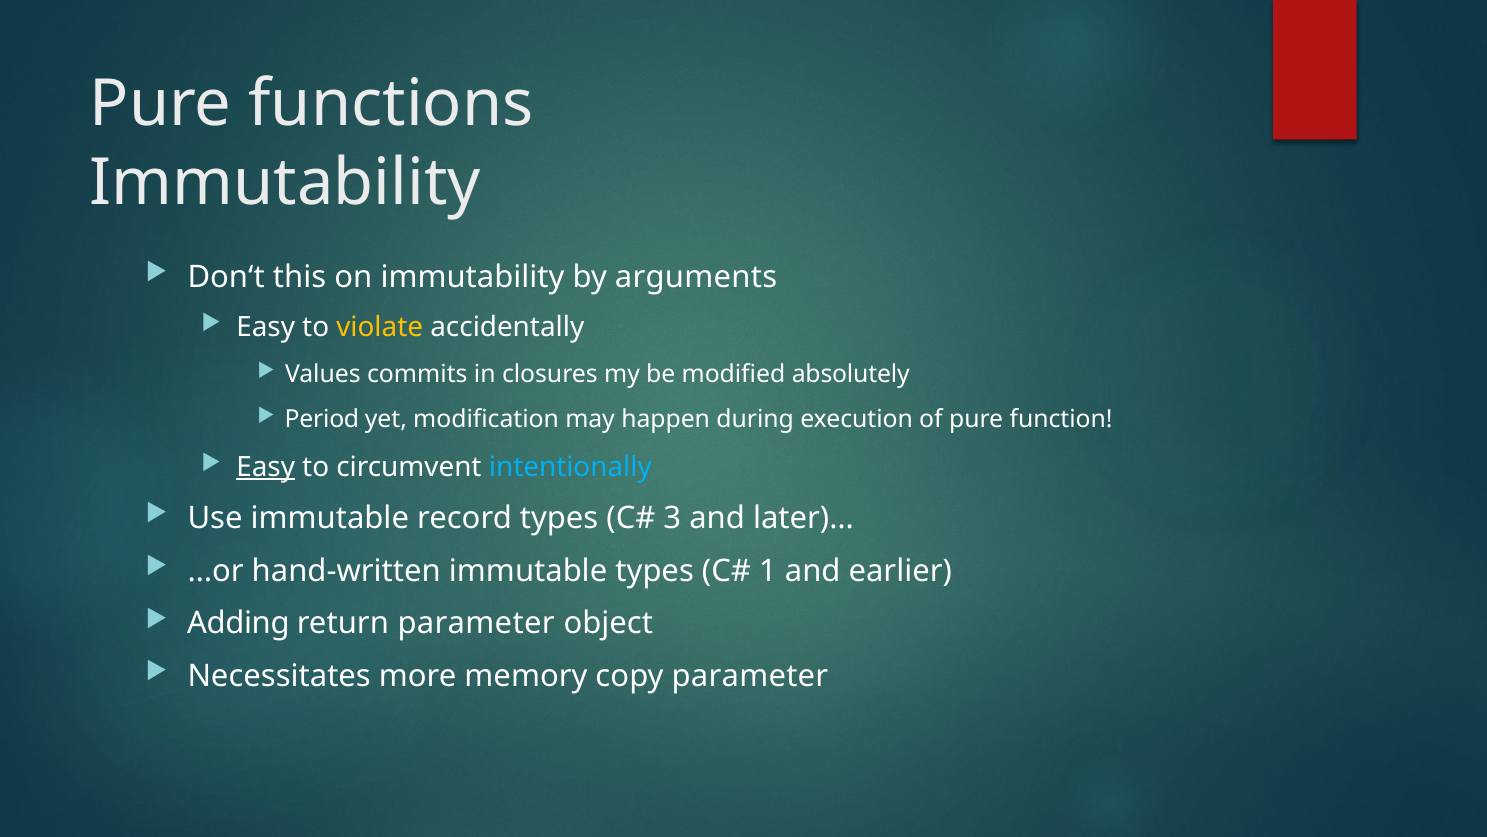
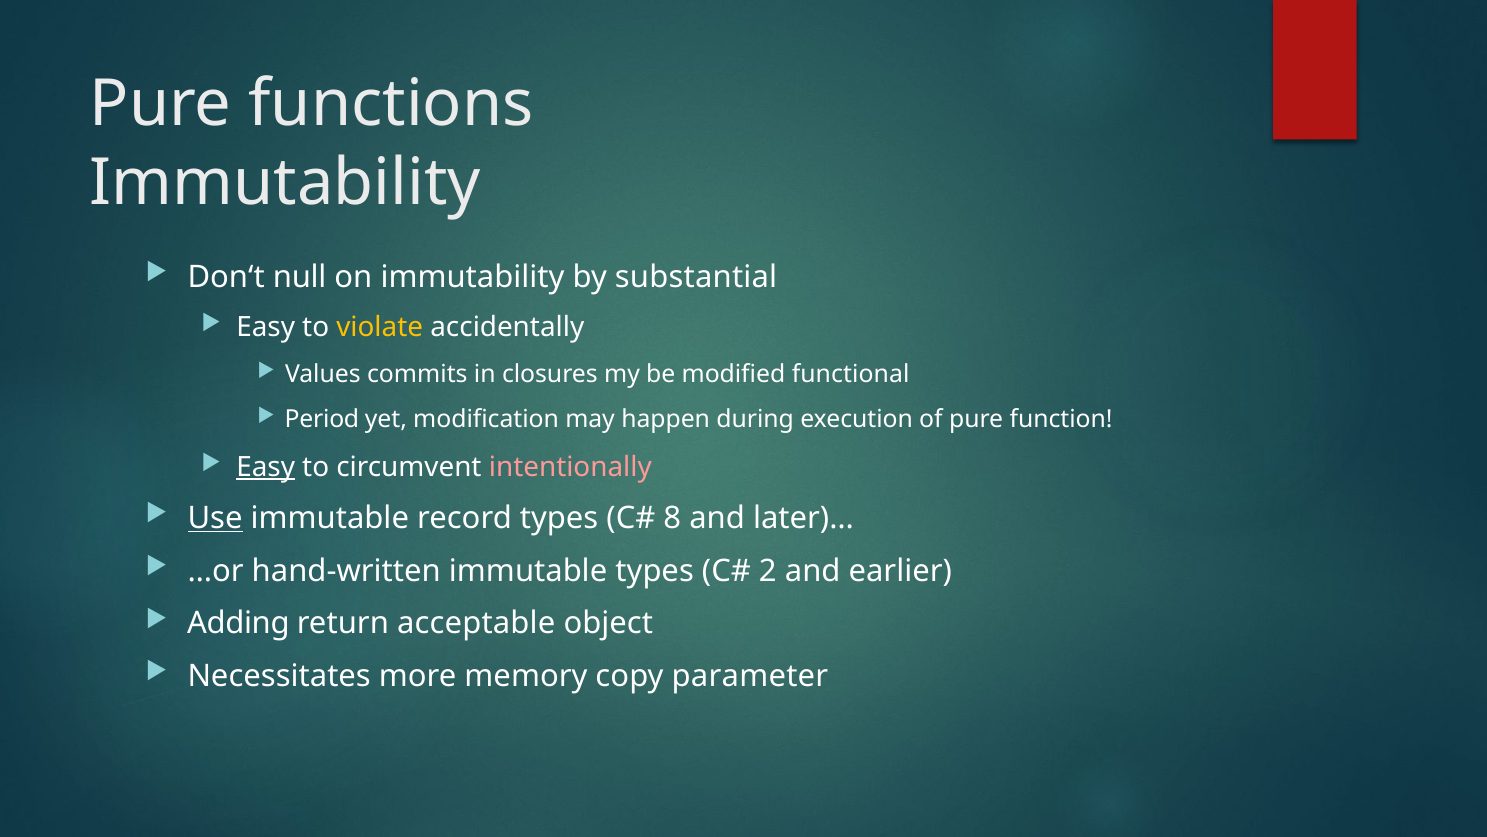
this: this -> null (300, 277)
arguments: arguments -> substantial (696, 277)
absolutely: absolutely -> functional (851, 374)
intentionally colour: light blue -> pink (570, 467)
Use underline: none -> present (215, 518)
3: 3 -> 8 (672, 518)
1: 1 -> 2 (768, 570)
return parameter: parameter -> acceptable (476, 623)
